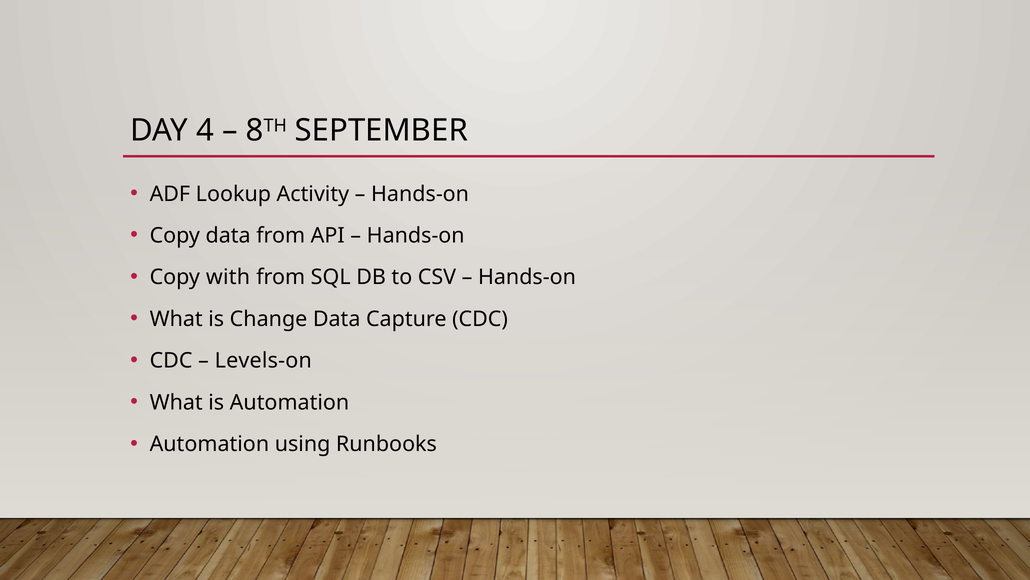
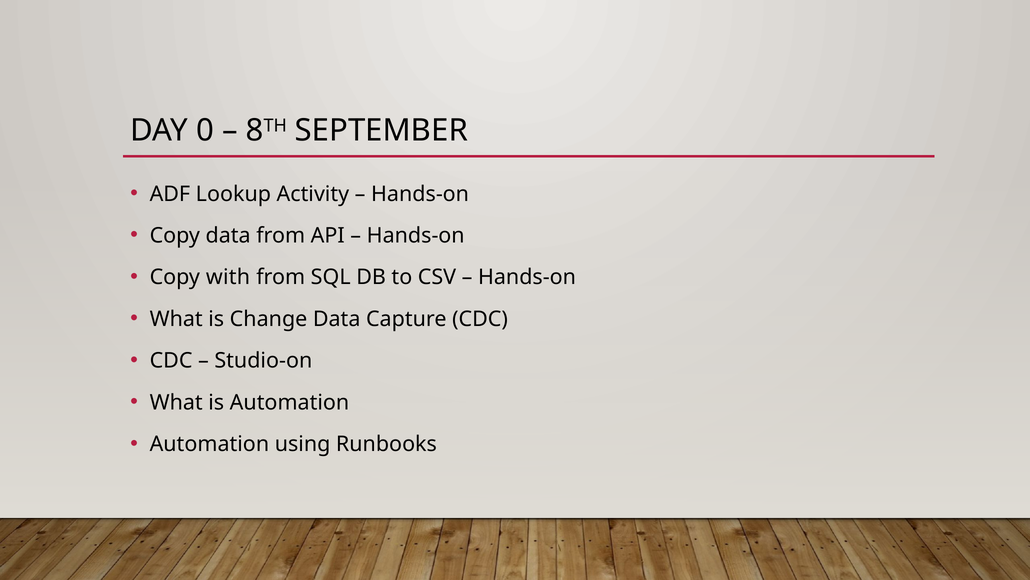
4: 4 -> 0 (205, 130)
Levels-on: Levels-on -> Studio-on (263, 360)
